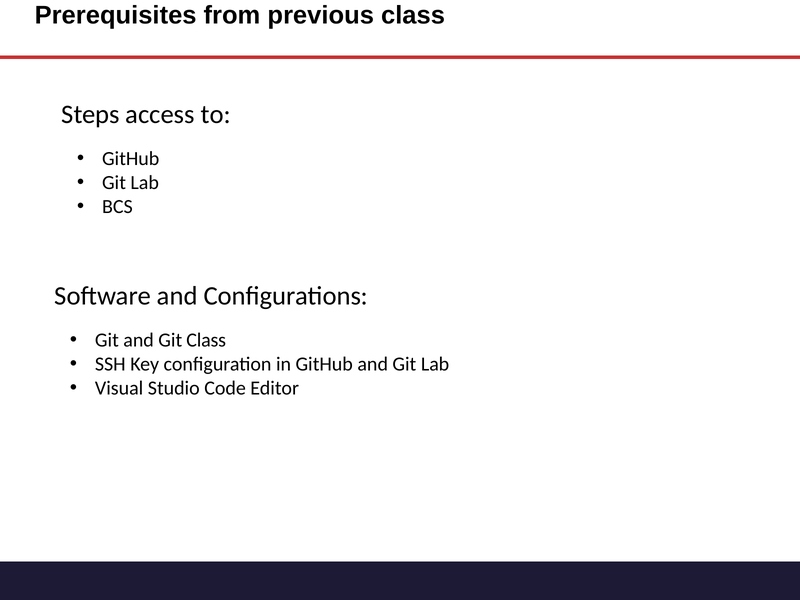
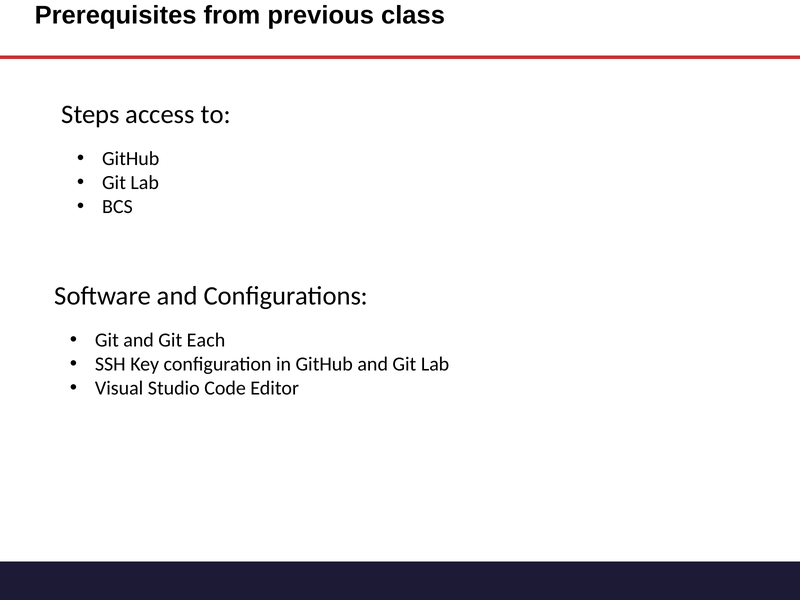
Git Class: Class -> Each (206, 340)
